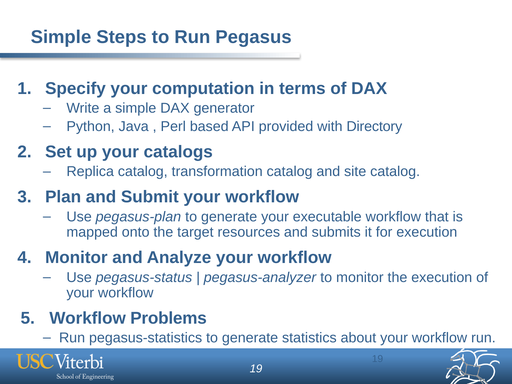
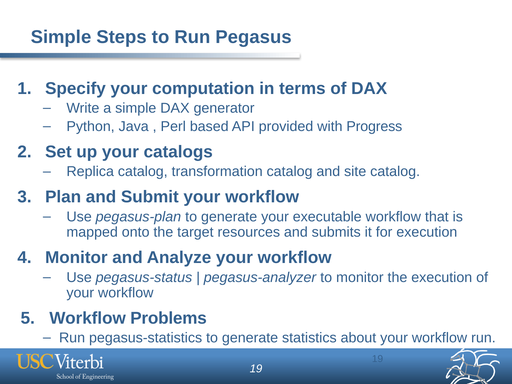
Directory: Directory -> Progress (374, 126)
